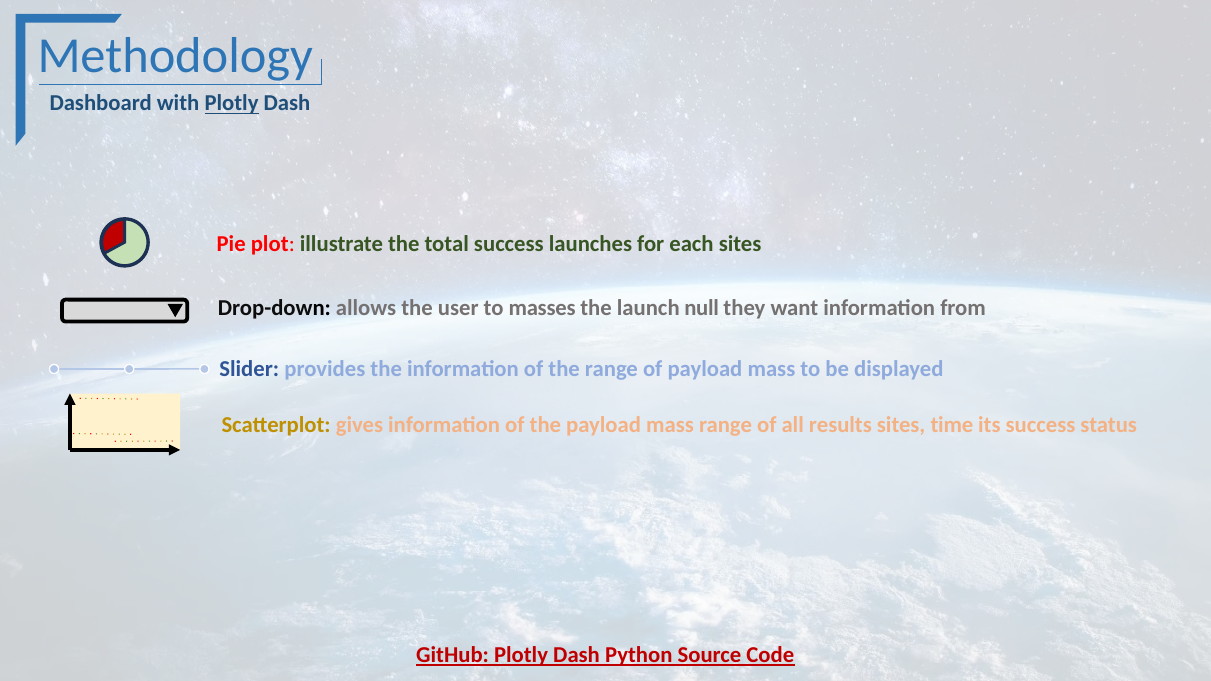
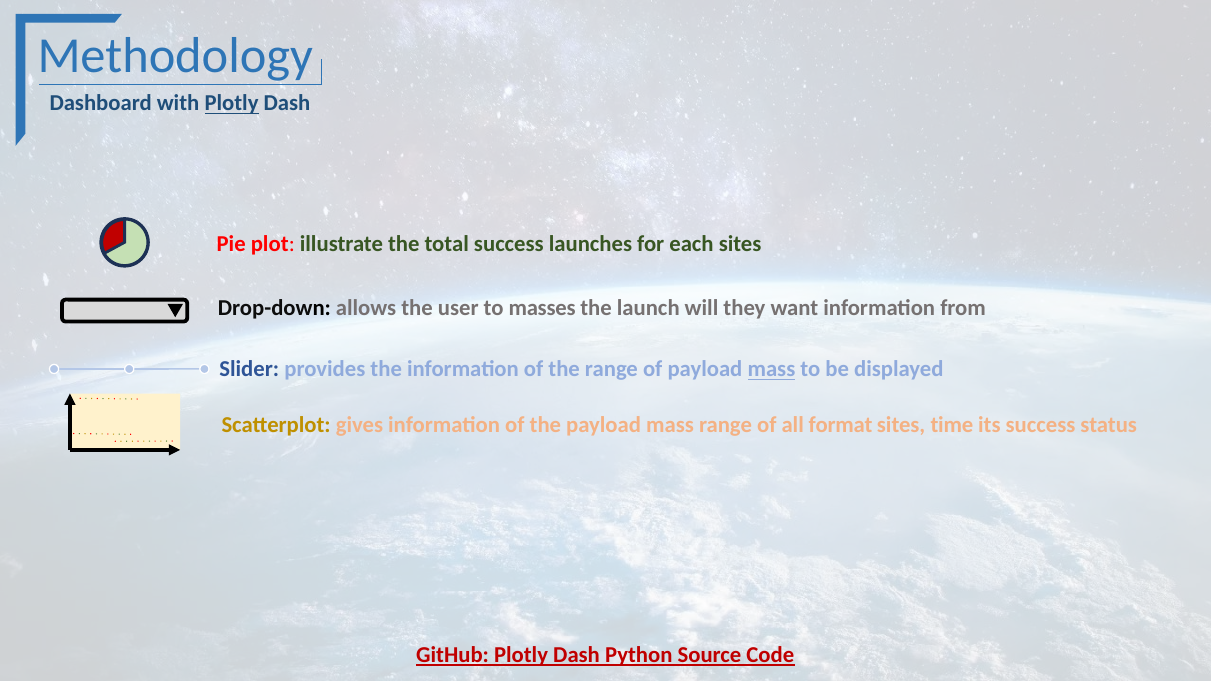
null: null -> will (702, 308)
mass underline: none -> present (771, 370)
results: results -> format (840, 425)
